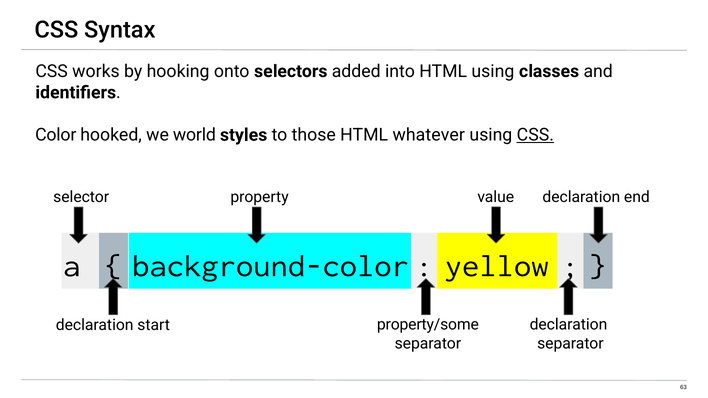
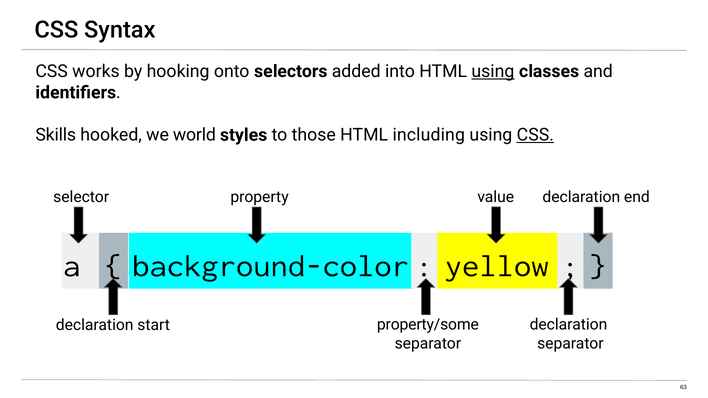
using underline: none -> present (493, 71)
Color: Color -> Skills (56, 135)
whatever: whatever -> including (429, 135)
